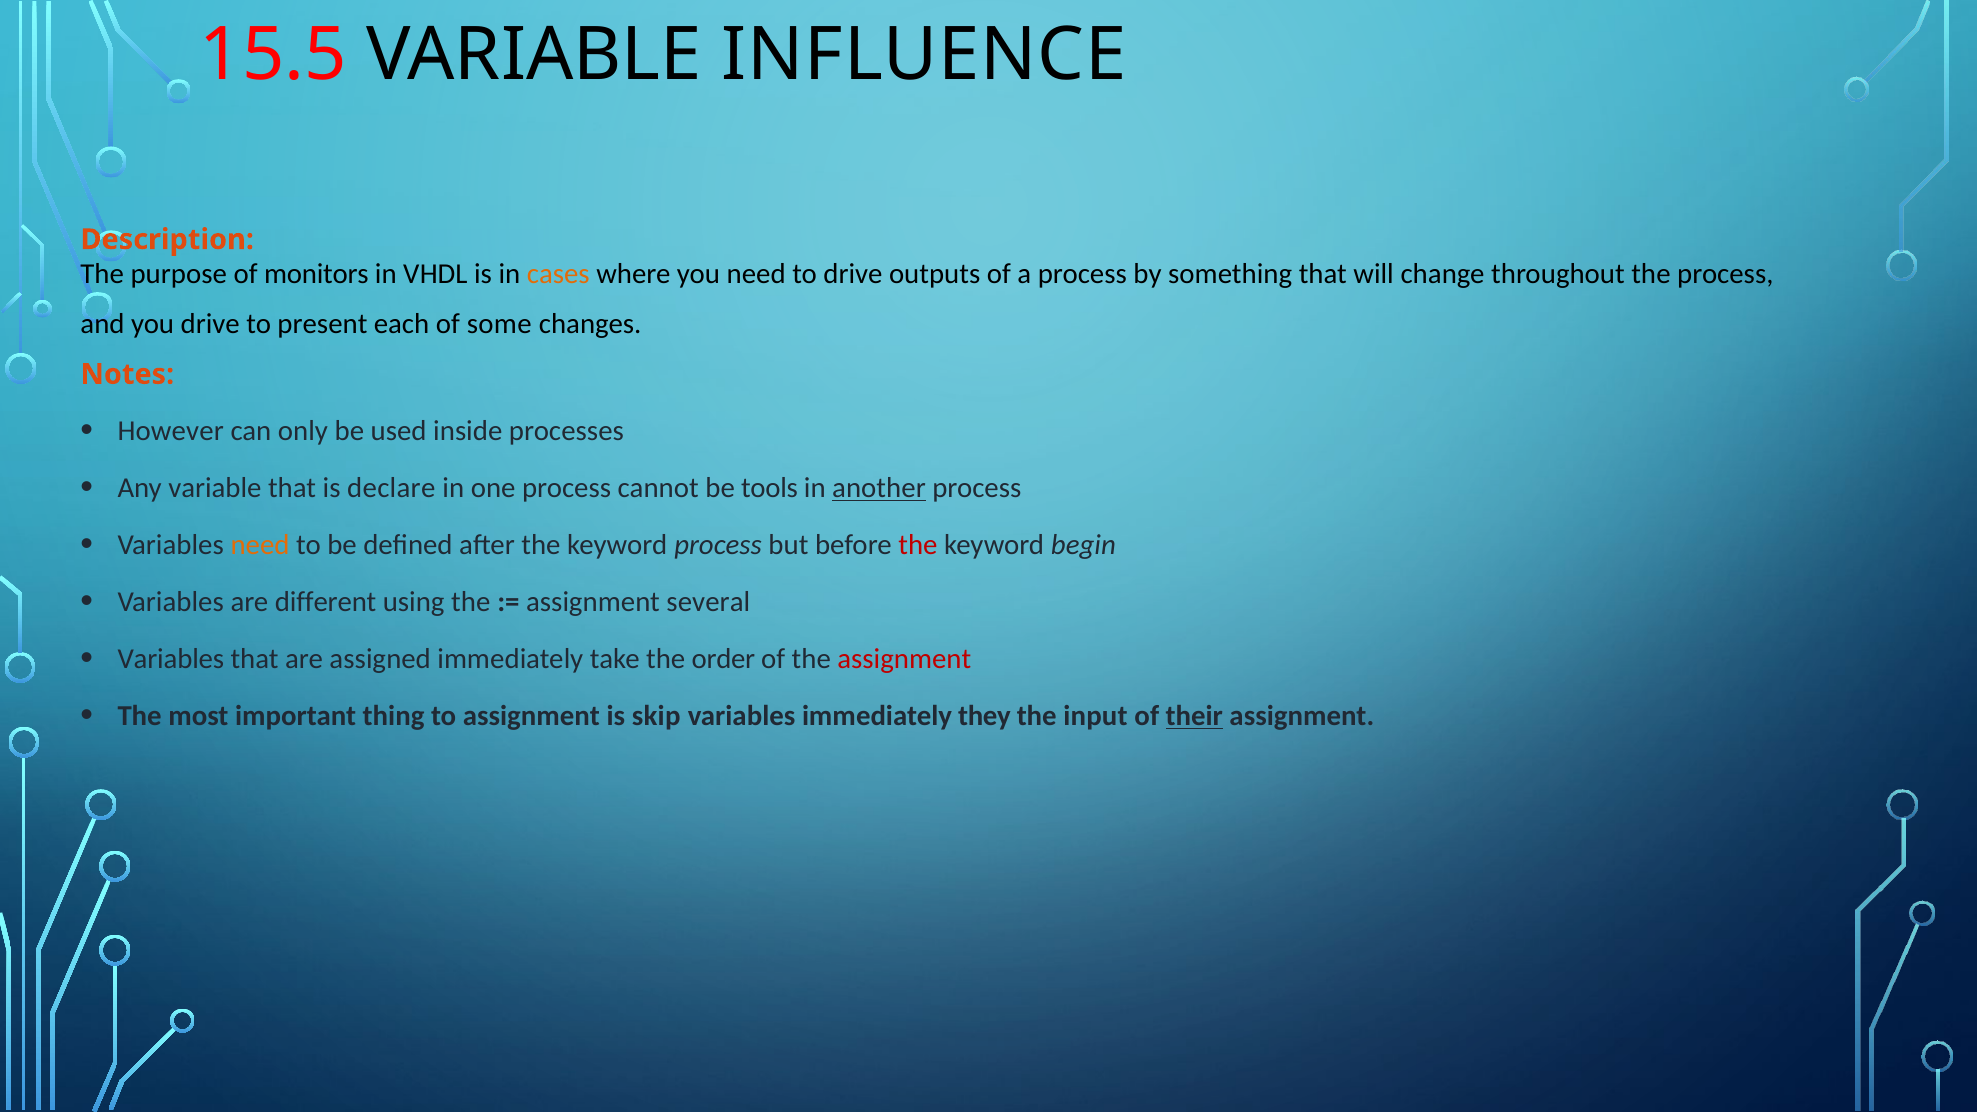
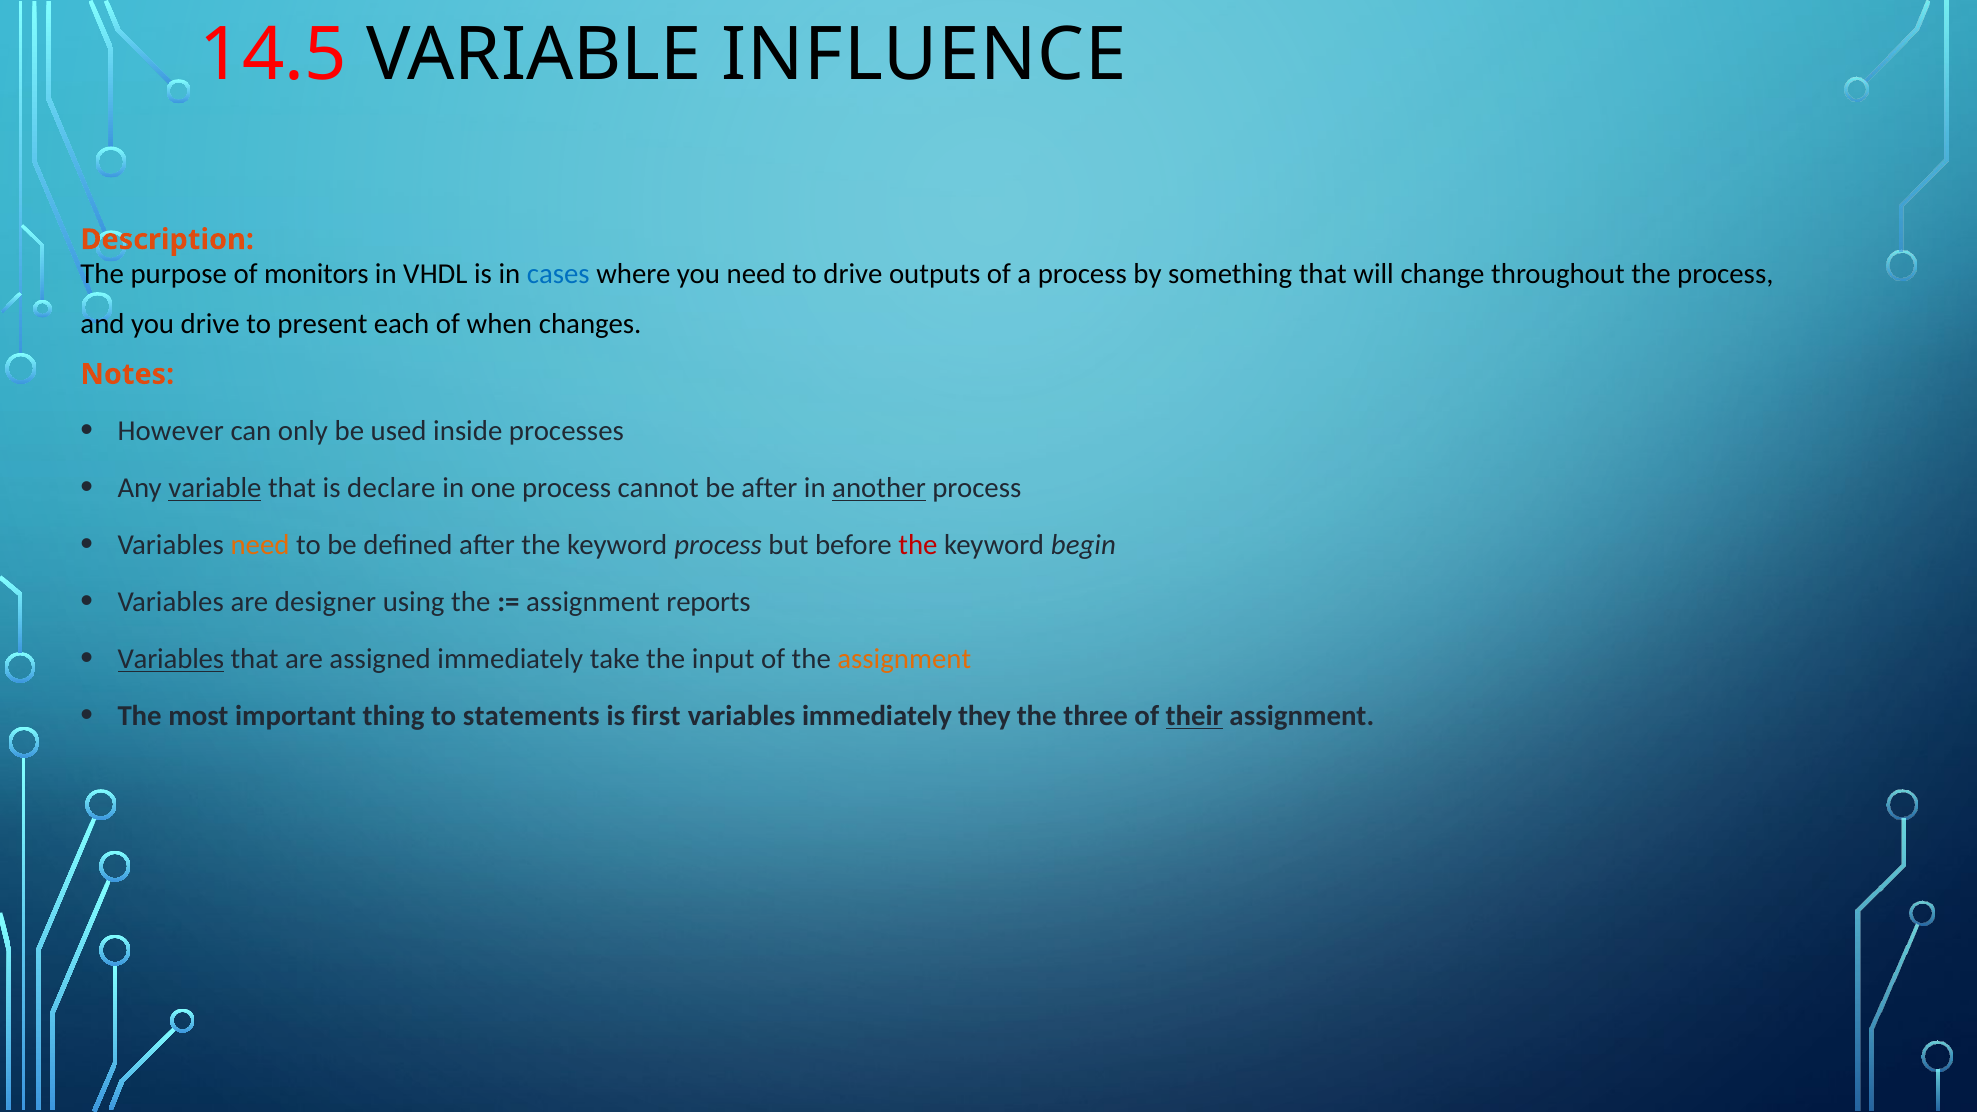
15.5: 15.5 -> 14.5 (273, 55)
cases colour: orange -> blue (558, 274)
some: some -> when (499, 324)
variable underline: none -> present (215, 488)
be tools: tools -> after (769, 488)
different: different -> designer (326, 602)
several: several -> reports (709, 602)
Variables underline: none -> present (171, 659)
order: order -> input (723, 659)
assignment colour: red -> orange (904, 659)
to assignment: assignment -> statements (531, 716)
skip: skip -> first (656, 716)
input: input -> three (1096, 716)
